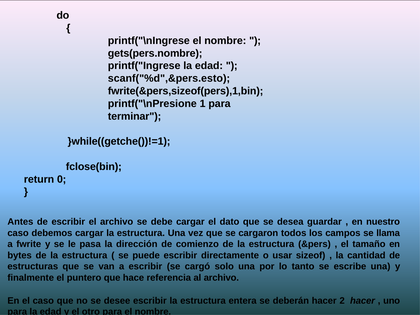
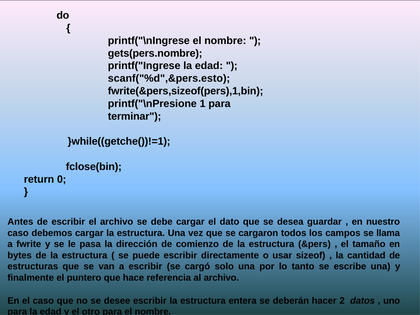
2 hacer: hacer -> datos (363, 301)
